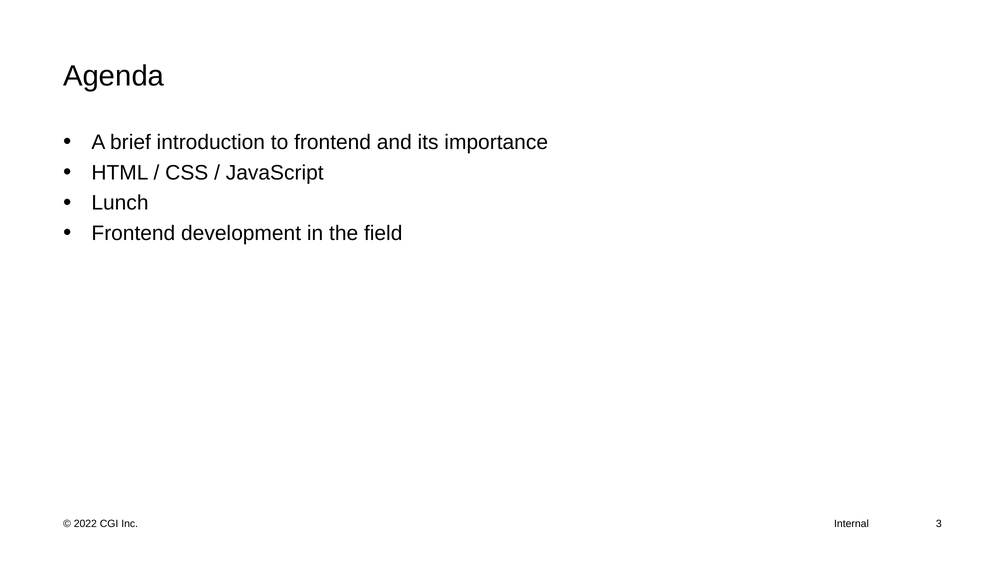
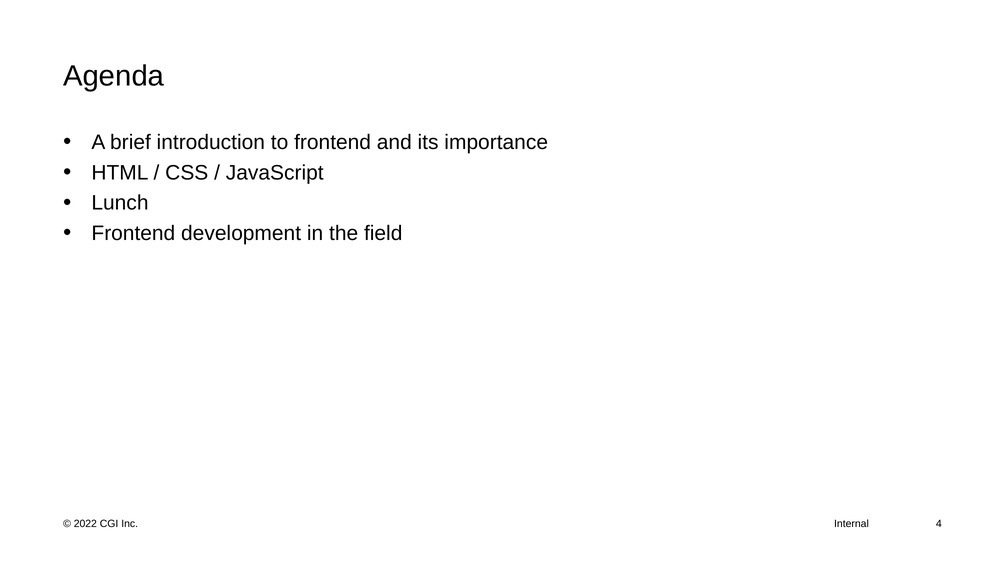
3: 3 -> 4 (939, 524)
